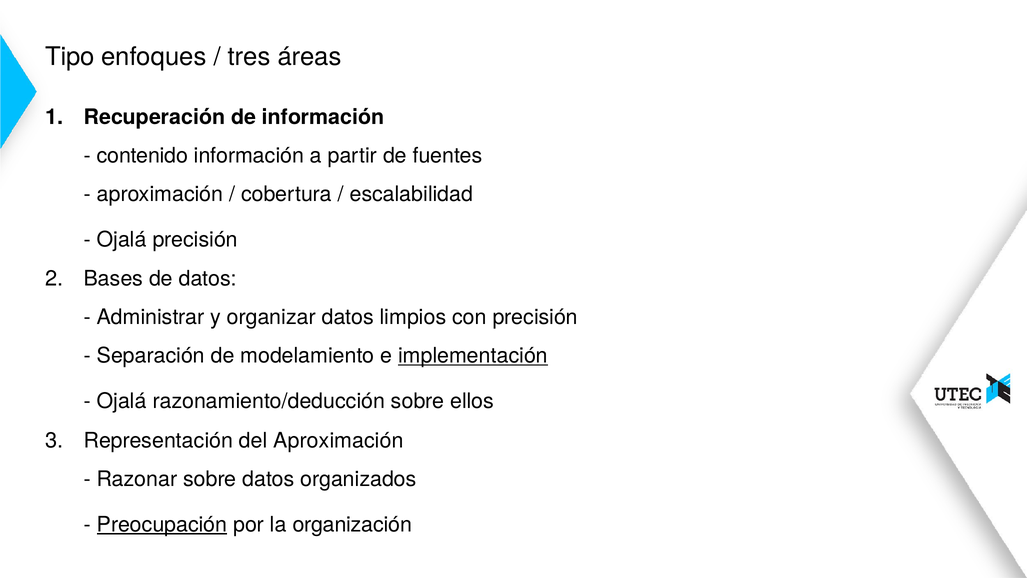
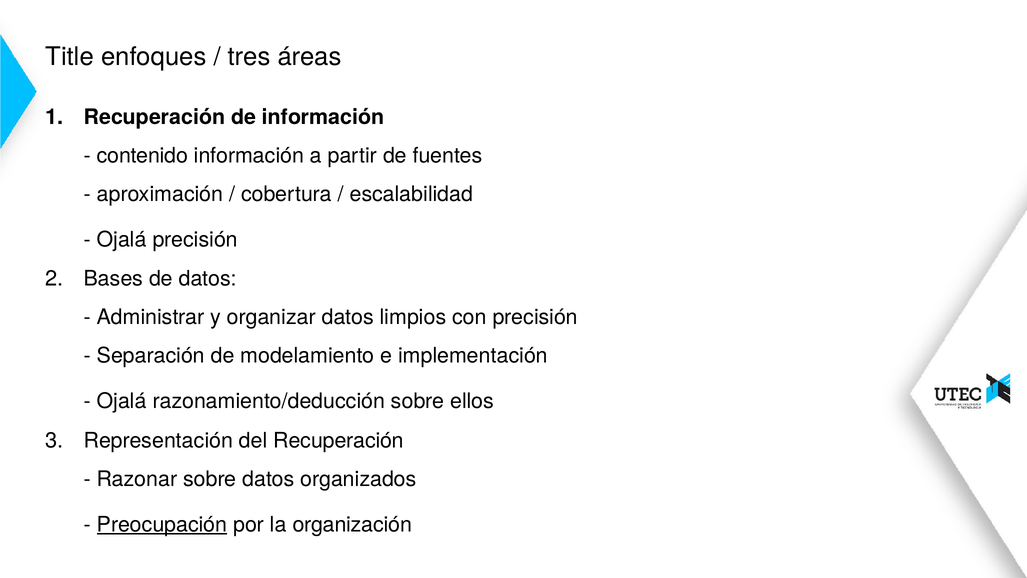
Tipo: Tipo -> Title (70, 57)
implementación underline: present -> none (473, 356)
del Aproximación: Aproximación -> Recuperación (339, 440)
